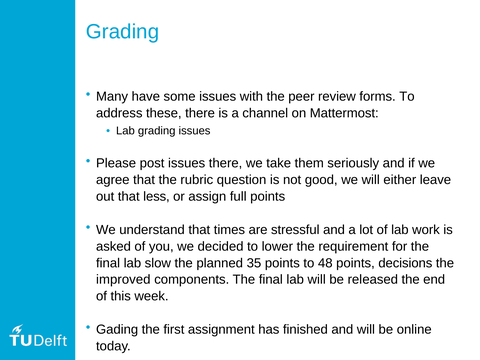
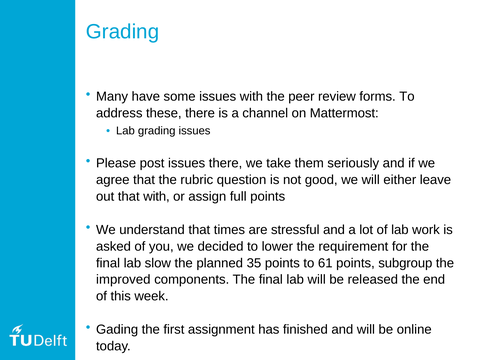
that less: less -> with (156, 196)
48: 48 -> 61 (325, 263)
decisions: decisions -> subgroup (405, 263)
